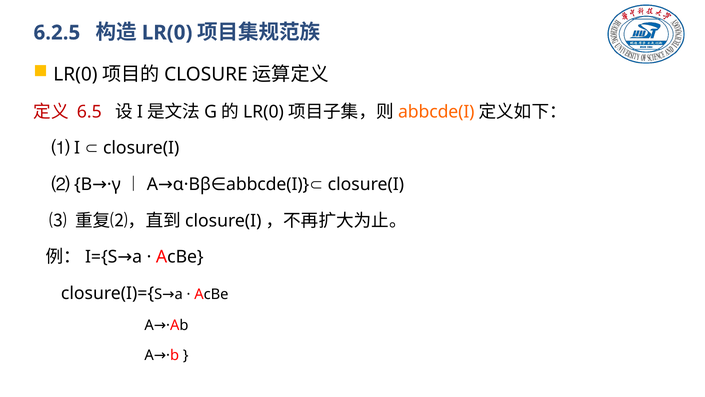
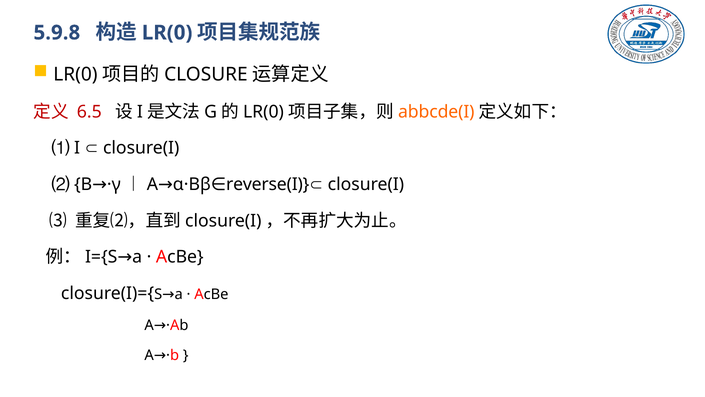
6.2.5: 6.2.5 -> 5.9.8 (57, 33)
abbcde(I: abbcde(I -> reverse(I (268, 184)
